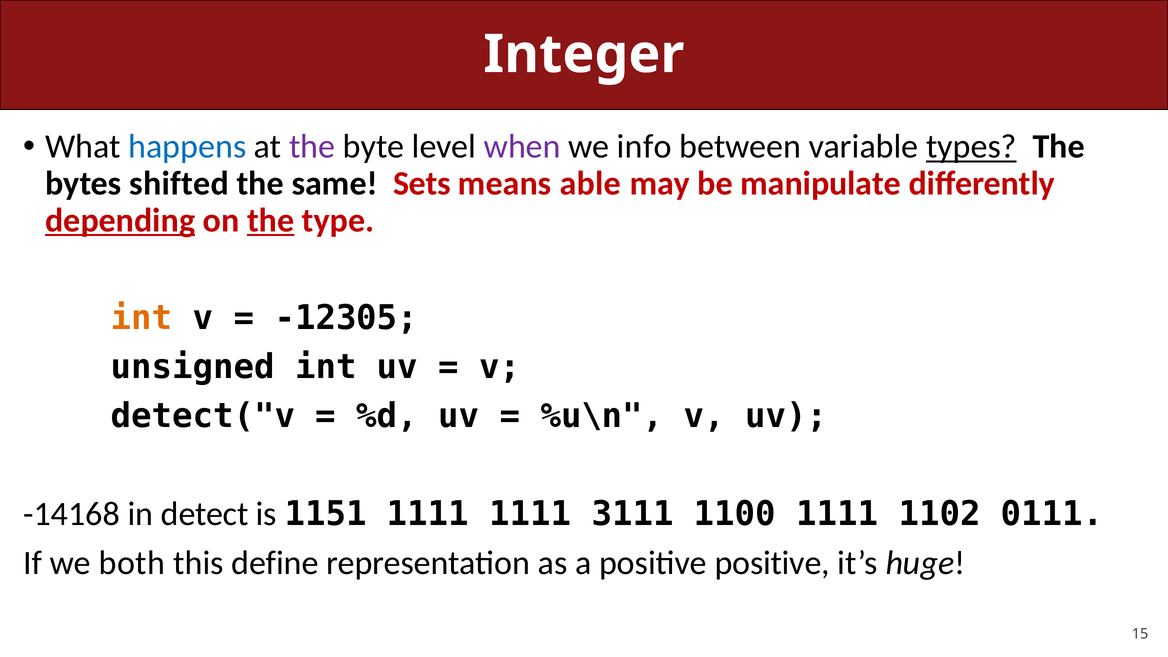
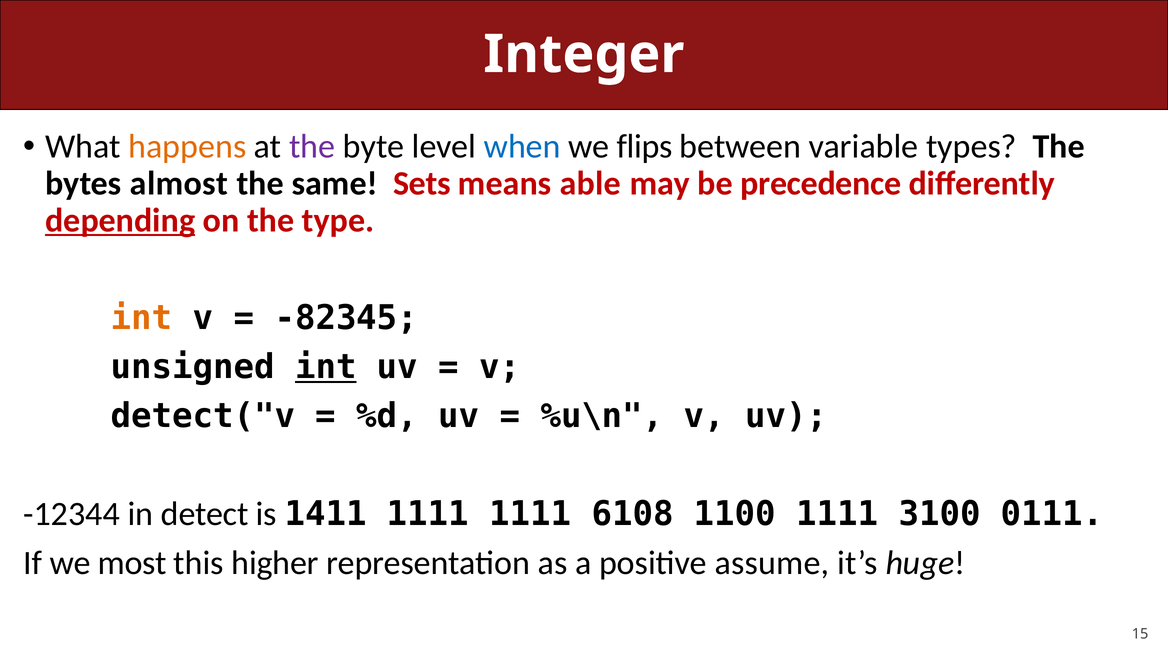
happens colour: blue -> orange (187, 147)
when colour: purple -> blue (522, 147)
info: info -> flips (645, 147)
types underline: present -> none (971, 147)
shifted: shifted -> almost (179, 183)
manipulate: manipulate -> precedence (821, 183)
the underline: present -> none (271, 220)
-12305: -12305 -> -82345 (346, 318)
int underline: none -> present (326, 367)
-14168: -14168 -> -12344 (72, 514)
1151: 1151 -> 1411 (326, 514)
3111: 3111 -> 6108 (633, 514)
1102: 1102 -> 3100 (940, 514)
both: both -> most (132, 563)
define: define -> higher (275, 563)
positive positive: positive -> assume (772, 563)
